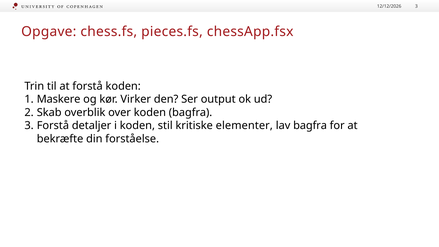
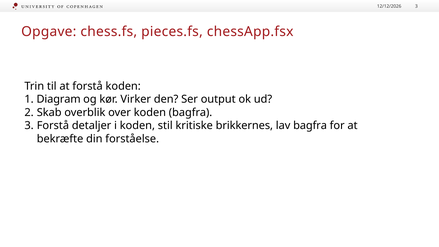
Maskere: Maskere -> Diagram (59, 99)
elementer: elementer -> brikkernes (244, 126)
